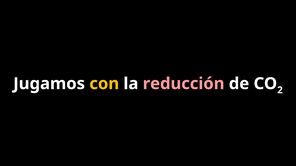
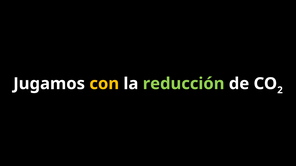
reducción colour: pink -> light green (184, 84)
